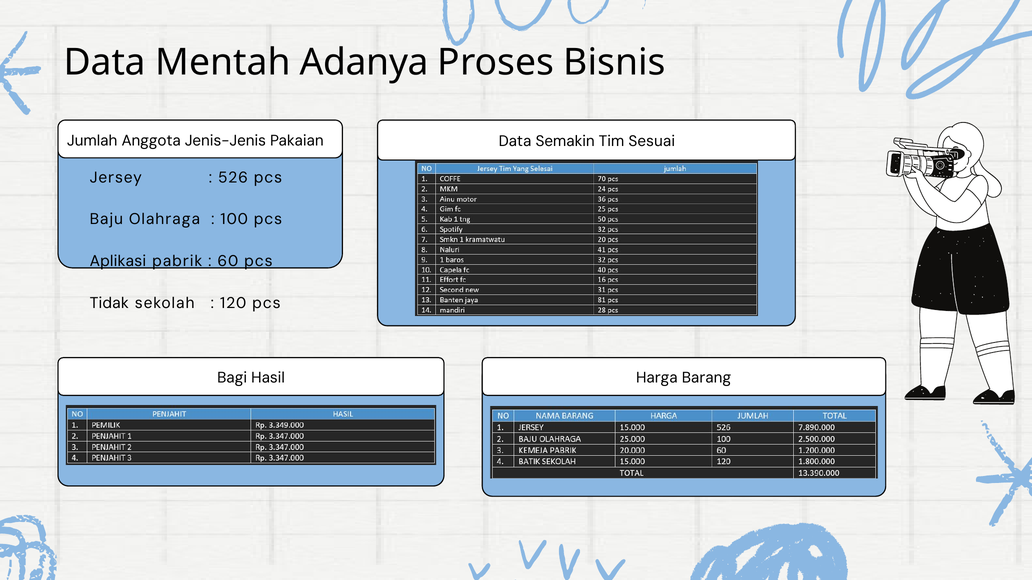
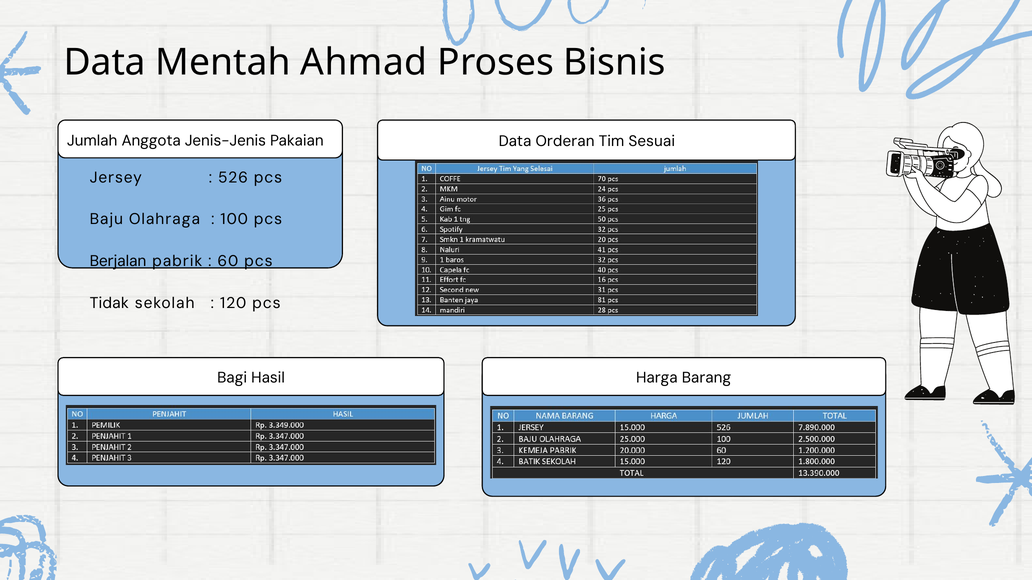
Adanya: Adanya -> Ahmad (364, 63)
Semakin: Semakin -> Orderan (565, 141)
Aplikasi: Aplikasi -> Berjalan (118, 261)
